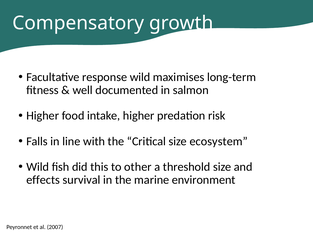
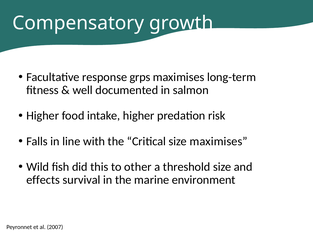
response wild: wild -> grps (140, 77)
size ecosystem: ecosystem -> maximises (219, 142)
